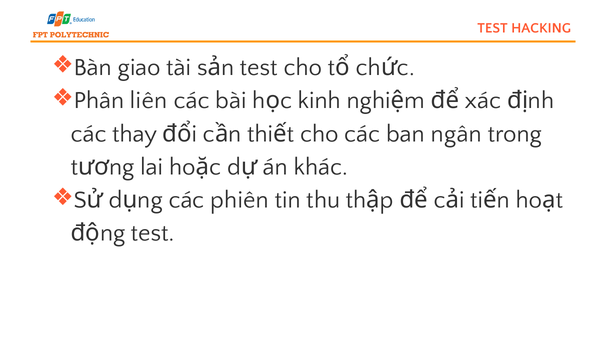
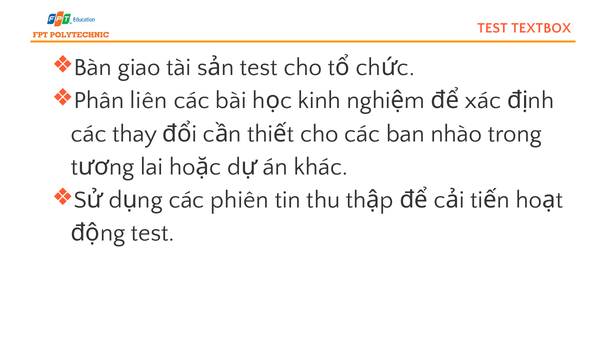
HACKING: HACKING -> TEXTBOX (541, 28)
ngân: ngân -> nhào (457, 134)
